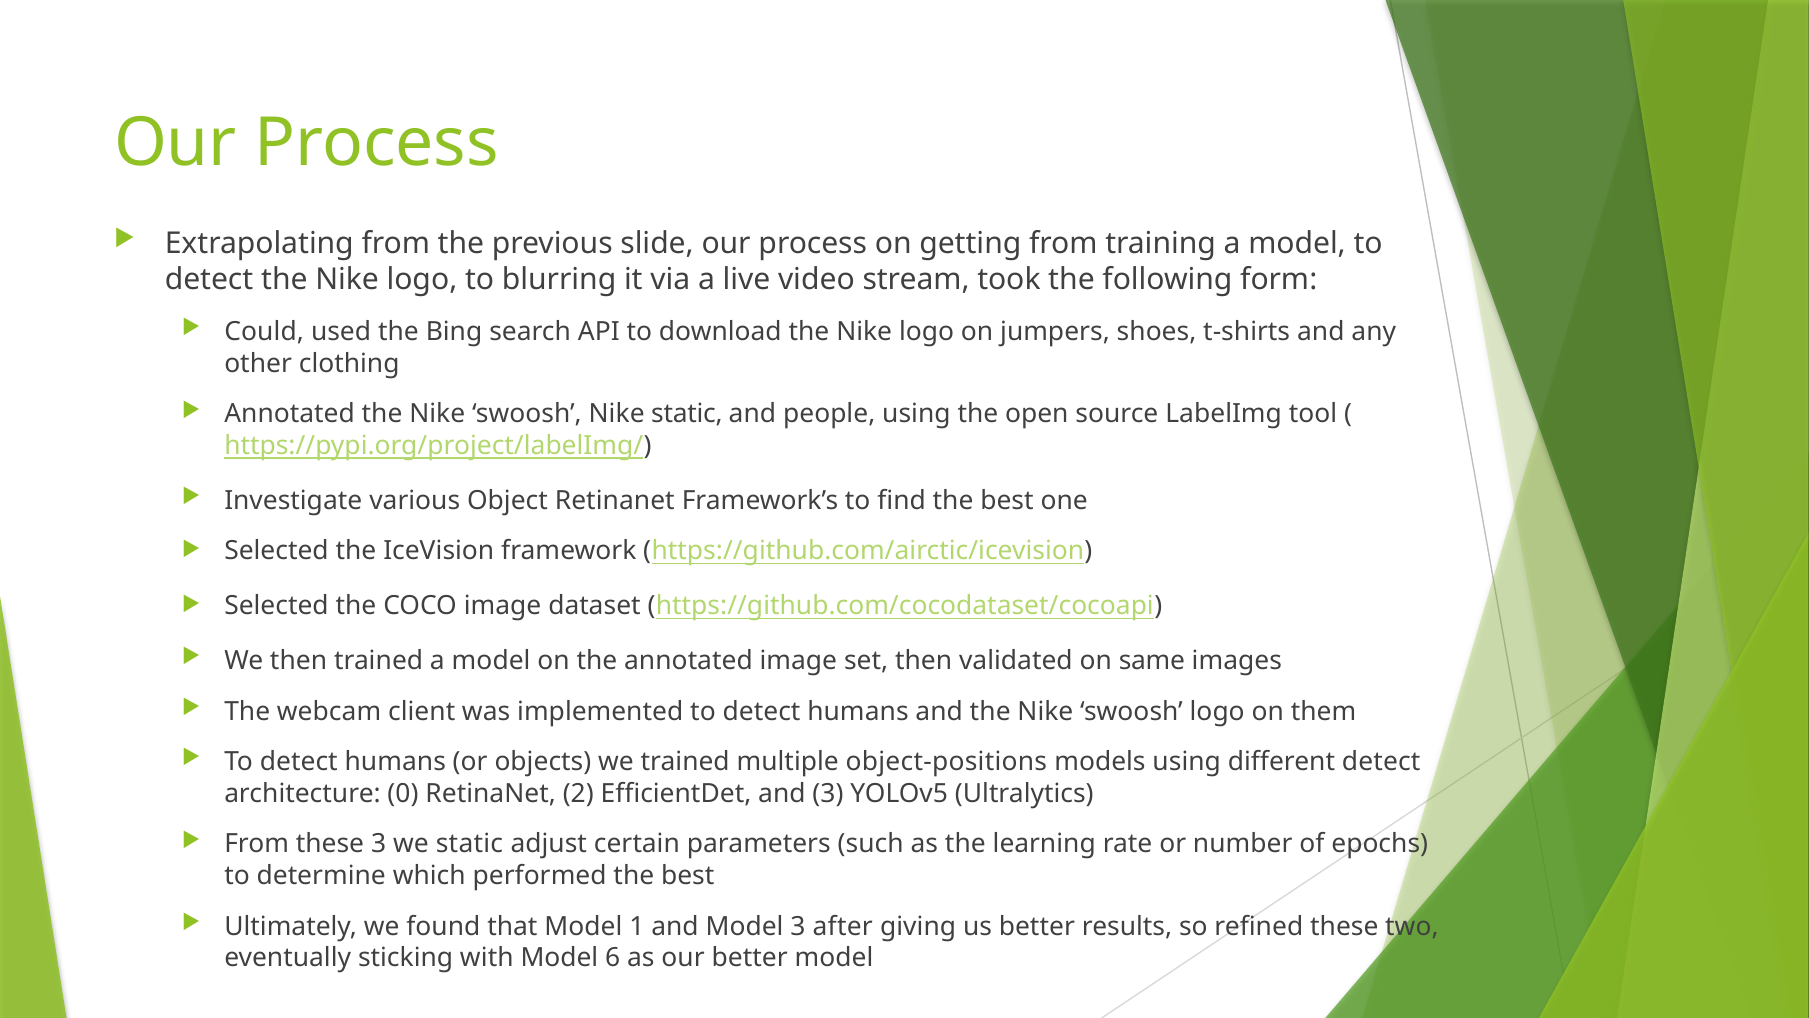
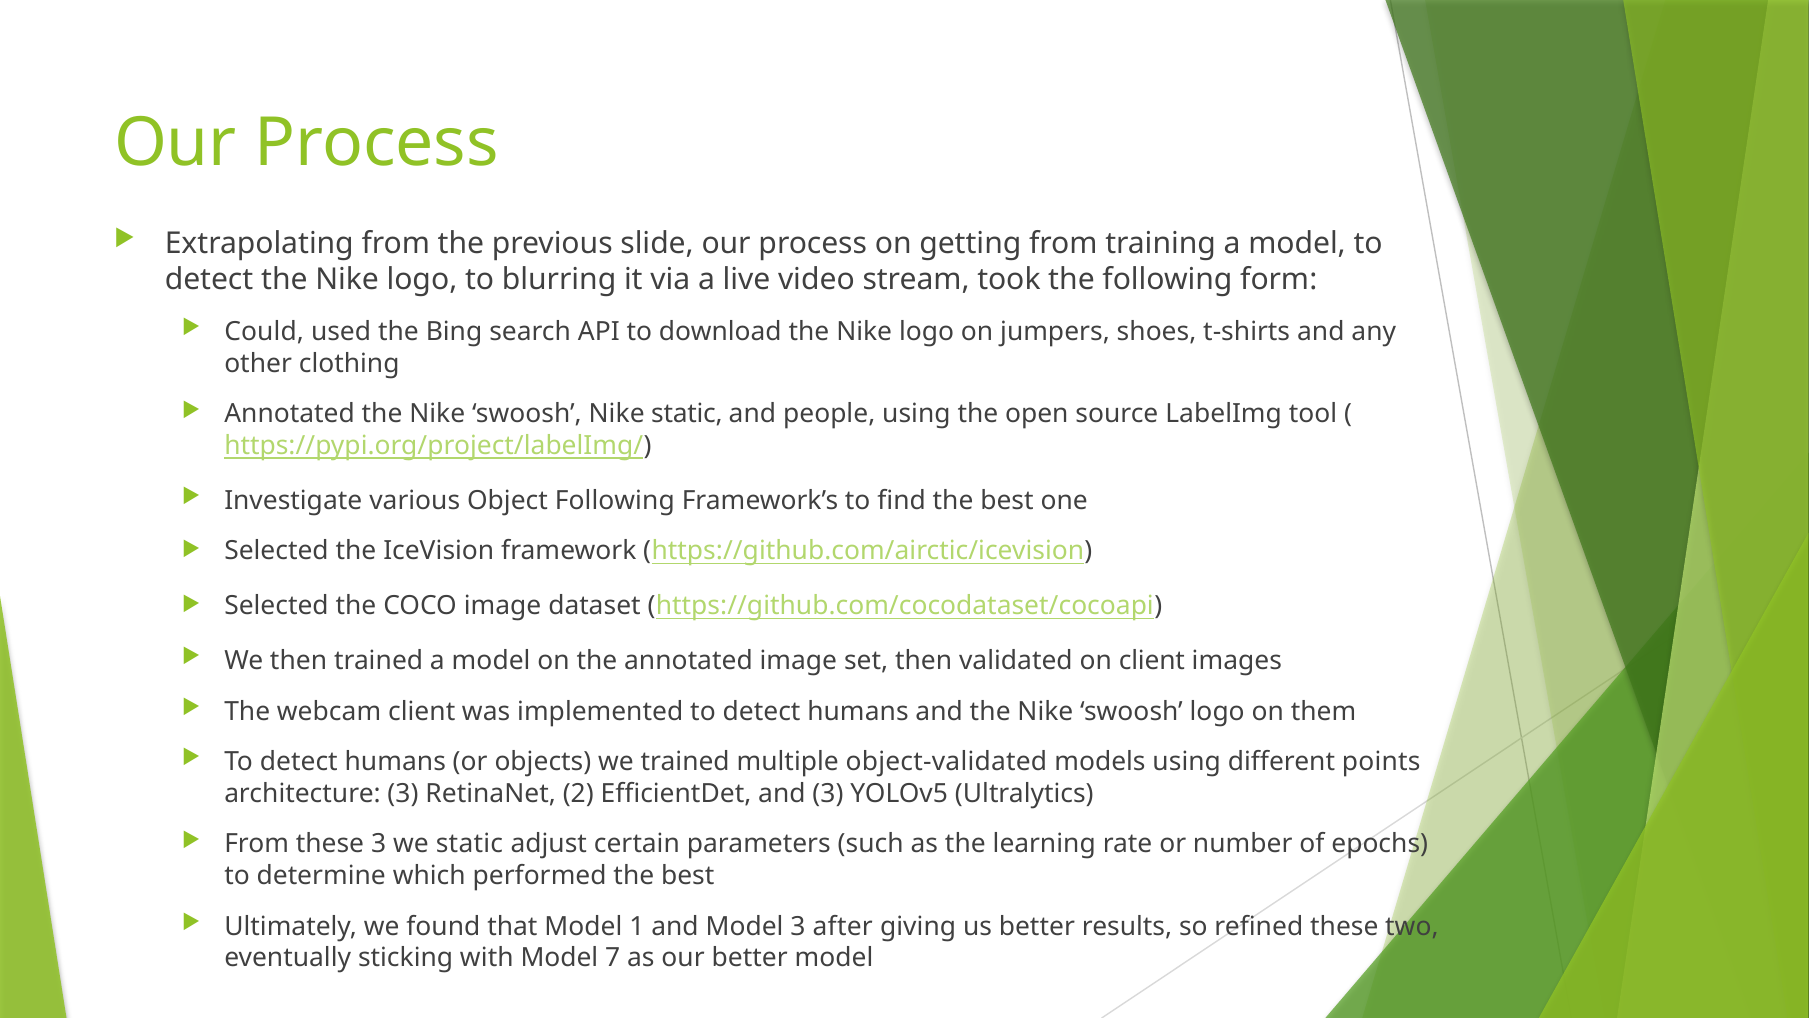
Object Retinanet: Retinanet -> Following (615, 500)
on same: same -> client (1152, 661)
object-positions: object-positions -> object-validated (946, 762)
different detect: detect -> points (1381, 762)
architecture 0: 0 -> 3 (403, 793)
6: 6 -> 7 (613, 958)
